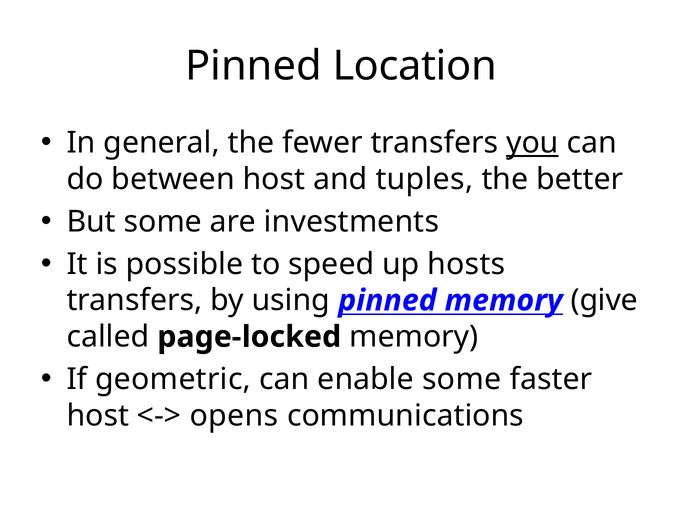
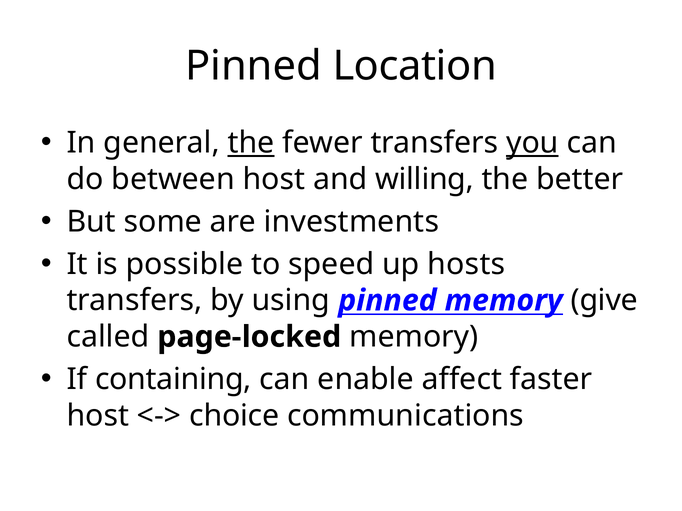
the underline: none -> present (251, 143)
tuples: tuples -> willing (425, 179)
geometric: geometric -> containing (173, 380)
enable some: some -> affect (462, 380)
opens: opens -> choice (234, 416)
